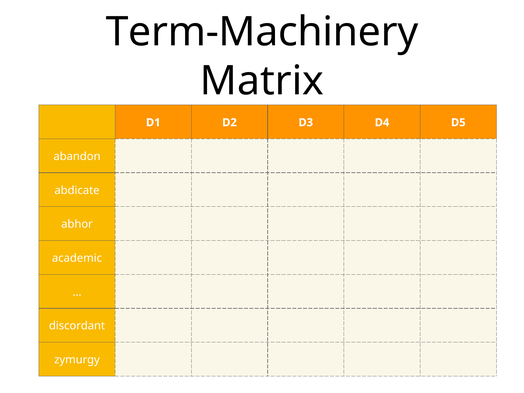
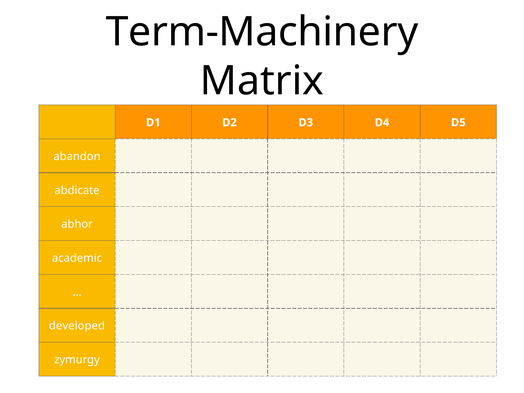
discordant: discordant -> developed (77, 326)
